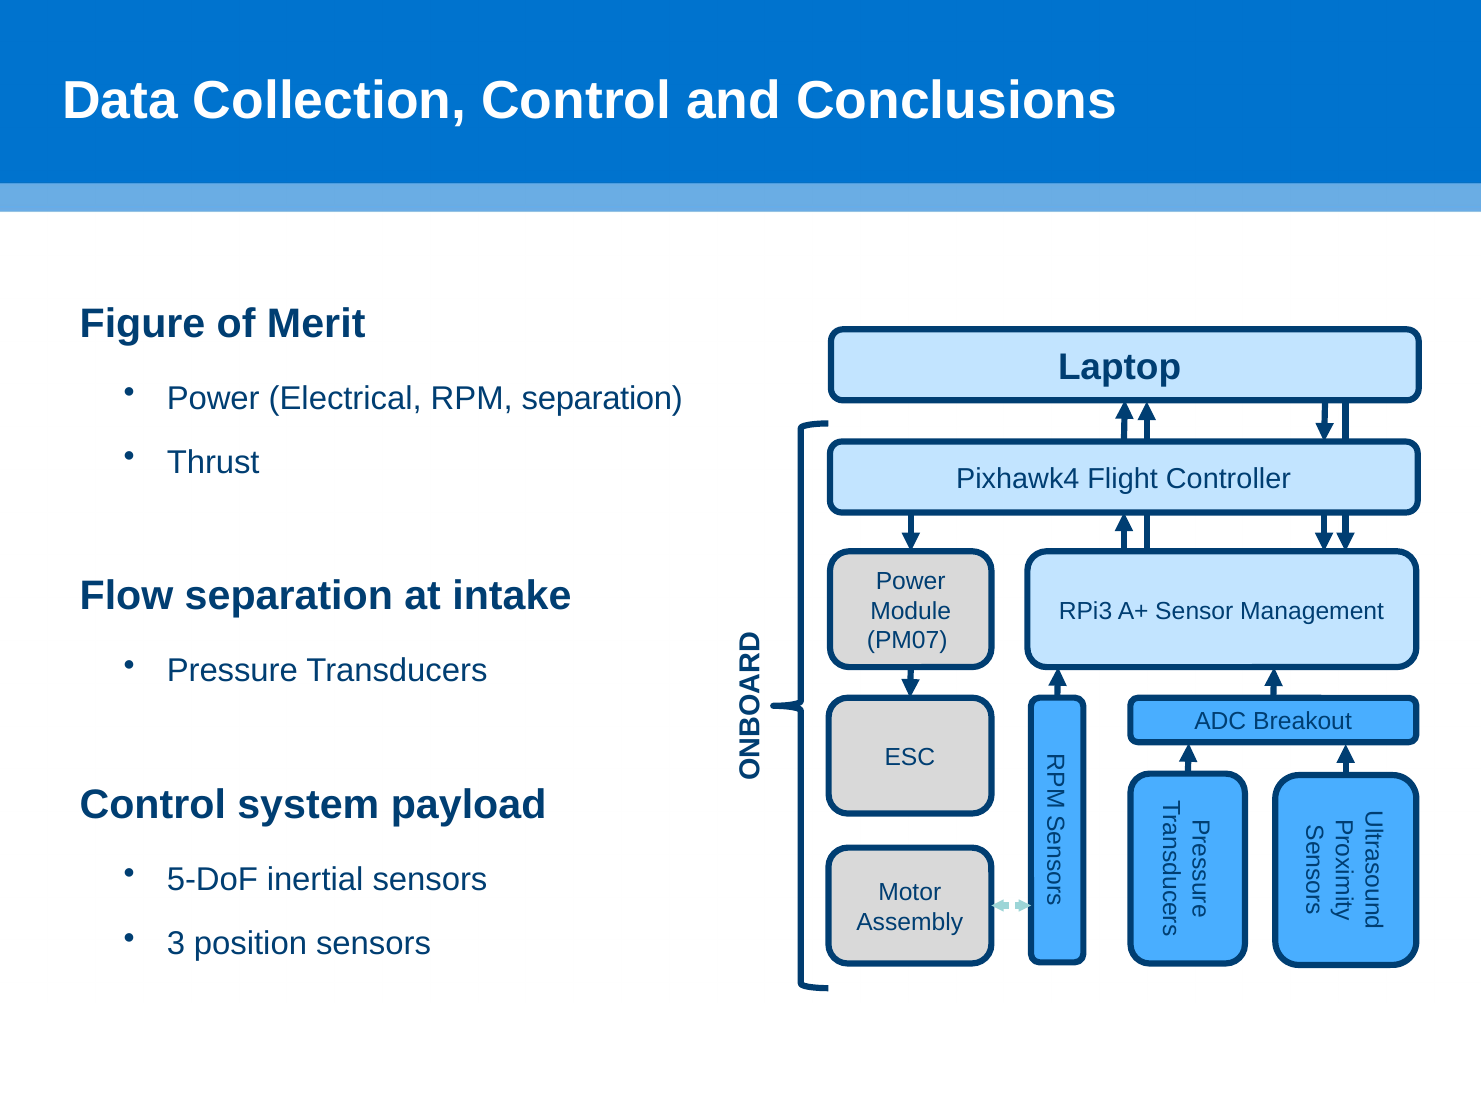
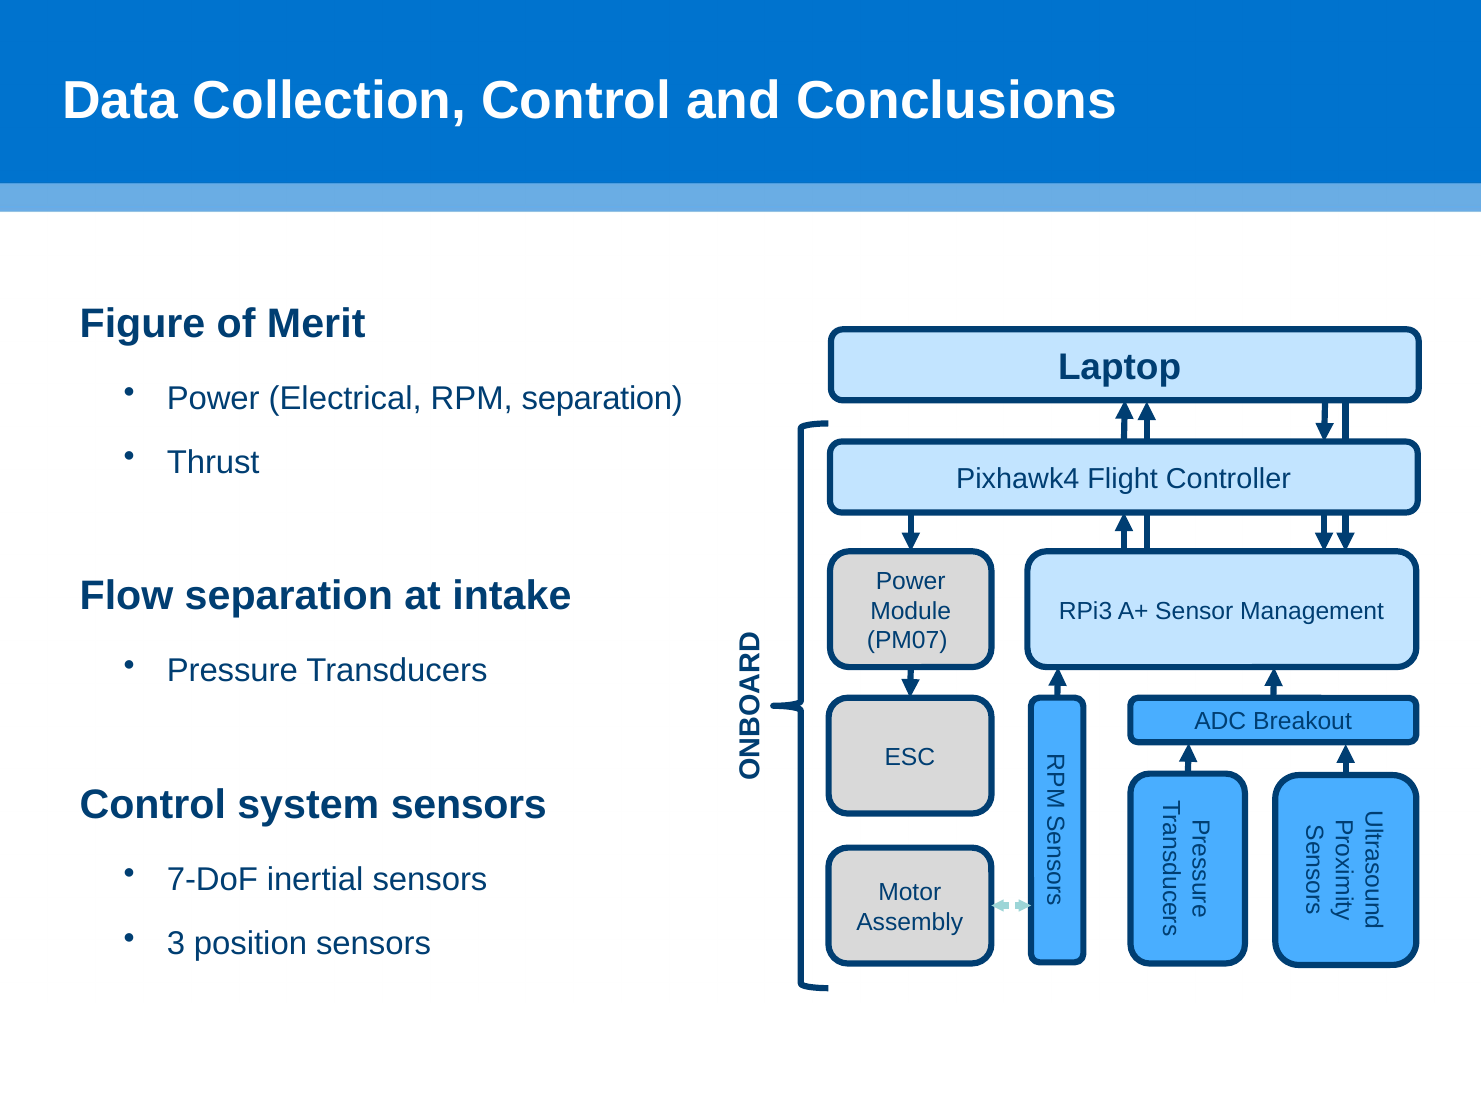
system payload: payload -> sensors (469, 805)
5-DoF: 5-DoF -> 7-DoF (212, 879)
